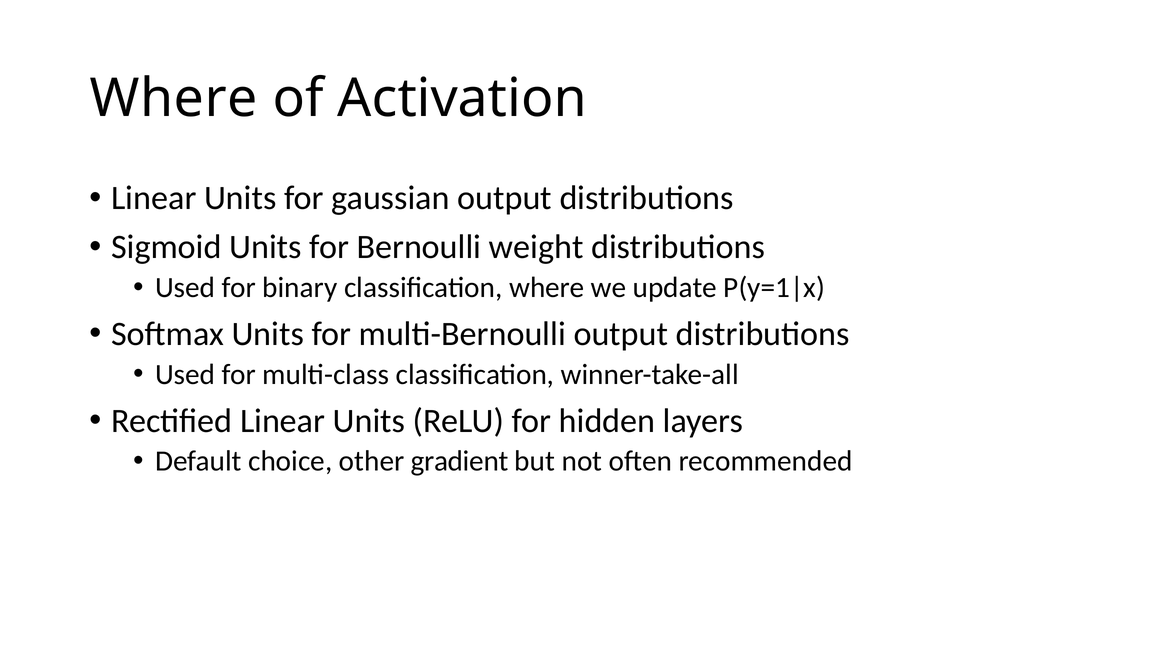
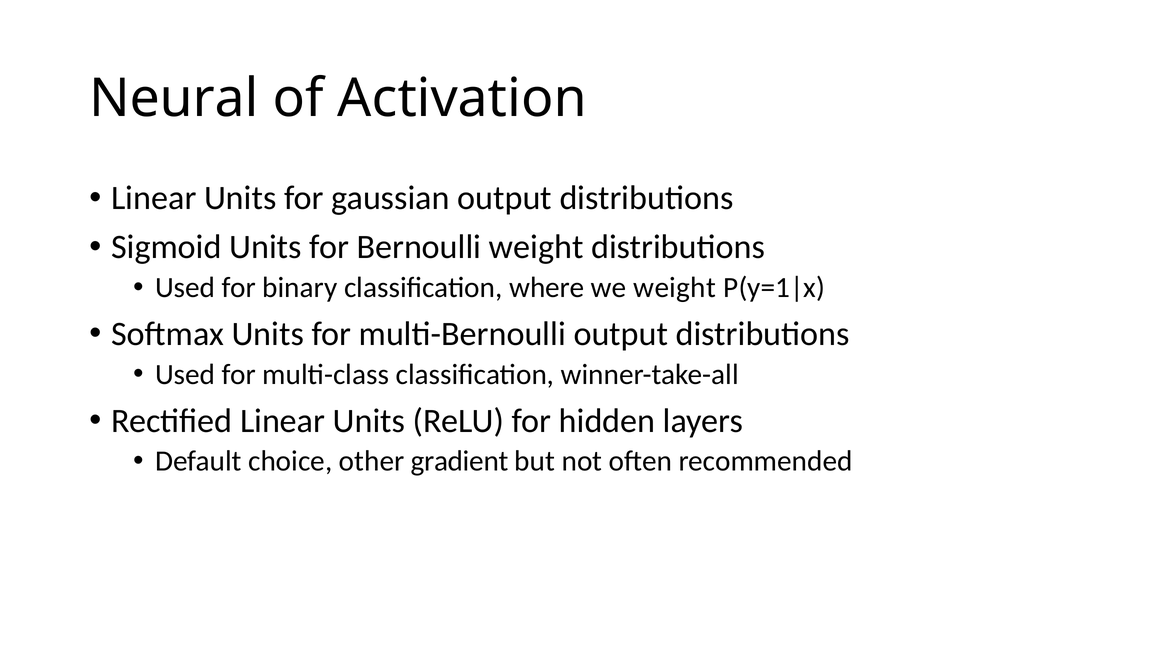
Where: Where -> Neural (174, 98)
we update: update -> weight (675, 287)
